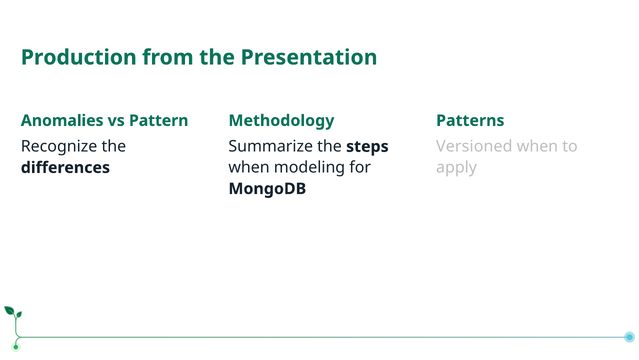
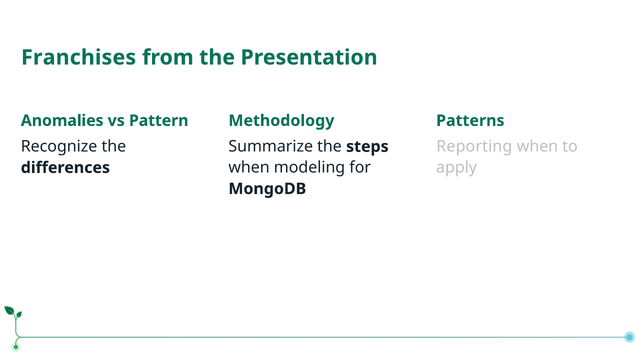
Production: Production -> Franchises (79, 57)
Versioned: Versioned -> Reporting (474, 146)
